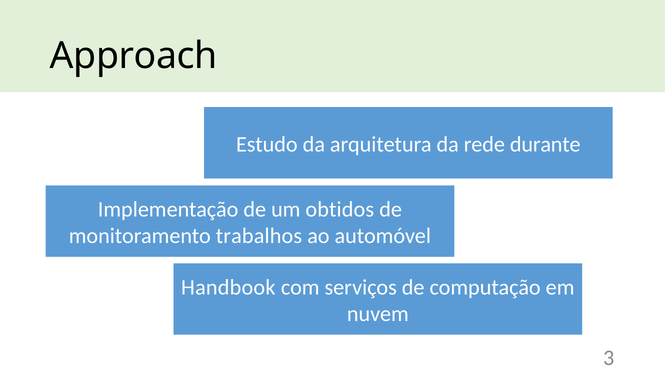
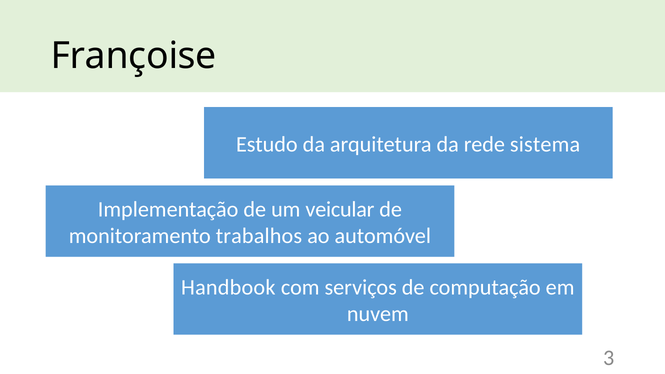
Approach: Approach -> Françoise (134, 56)
durante: durante -> sistema (545, 144)
obtidos: obtidos -> veicular (340, 209)
